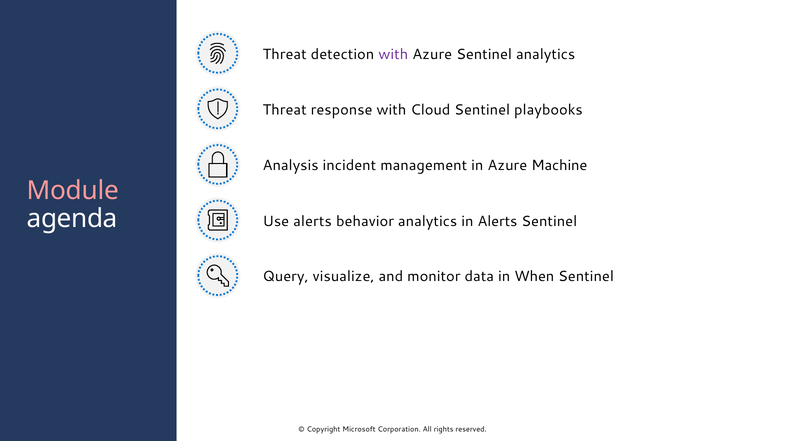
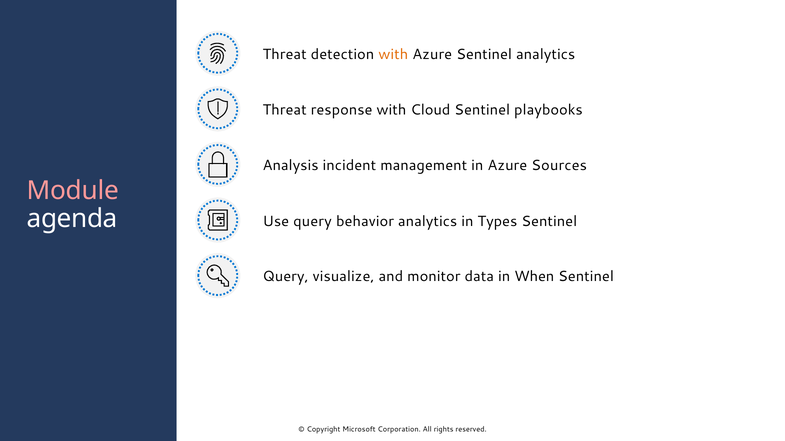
with colour: purple -> orange (393, 54)
Machine: Machine -> Sources (559, 166)
Use alerts: alerts -> query (313, 221)
in Alerts: Alerts -> Types (497, 221)
